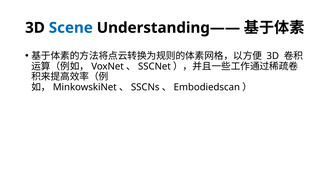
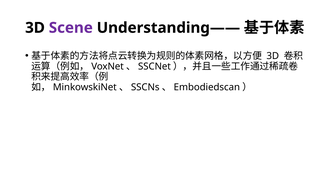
Scene colour: blue -> purple (71, 28)
